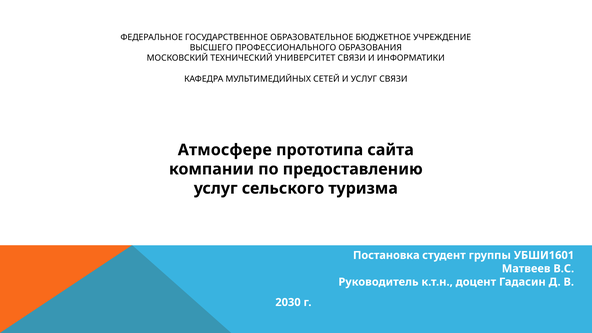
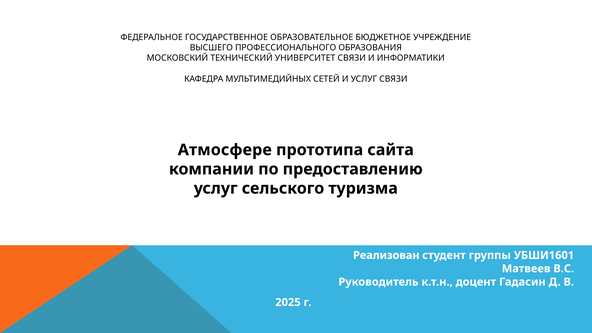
Постановка: Постановка -> Реализован (386, 255)
2030: 2030 -> 2025 (288, 302)
